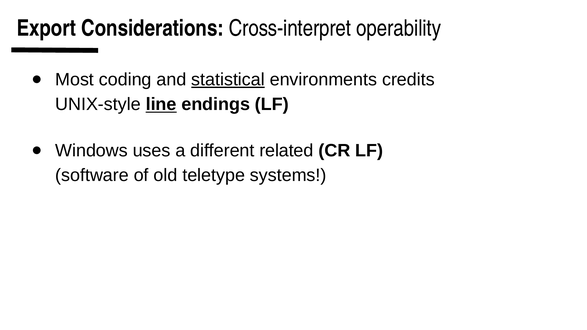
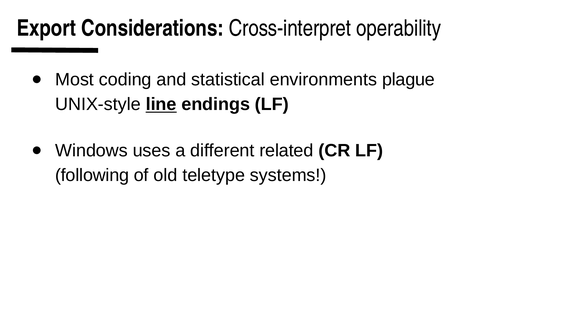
statistical underline: present -> none (228, 80)
credits: credits -> plague (408, 80)
software: software -> following (92, 175)
